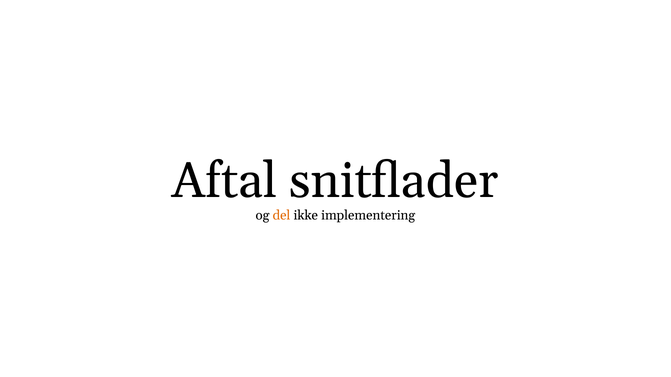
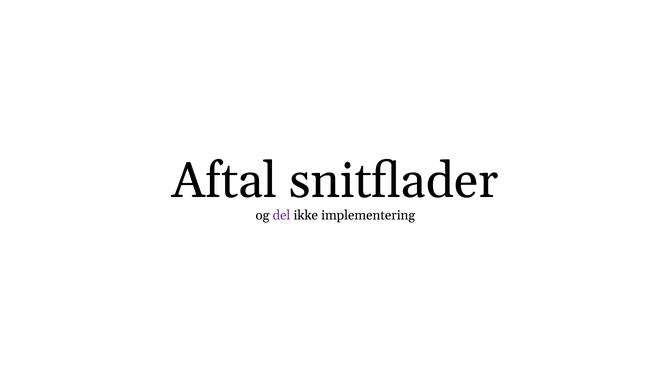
del colour: orange -> purple (281, 215)
